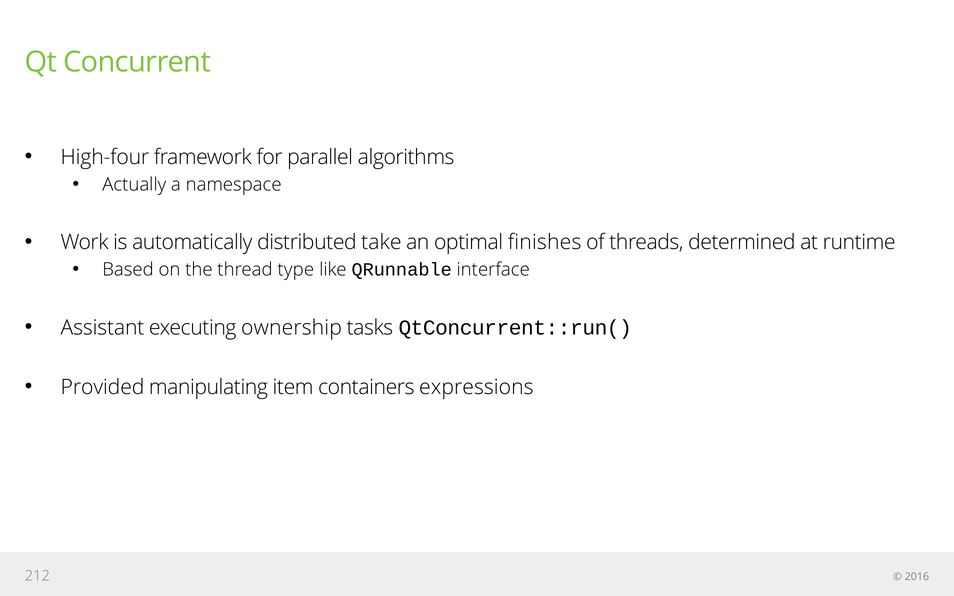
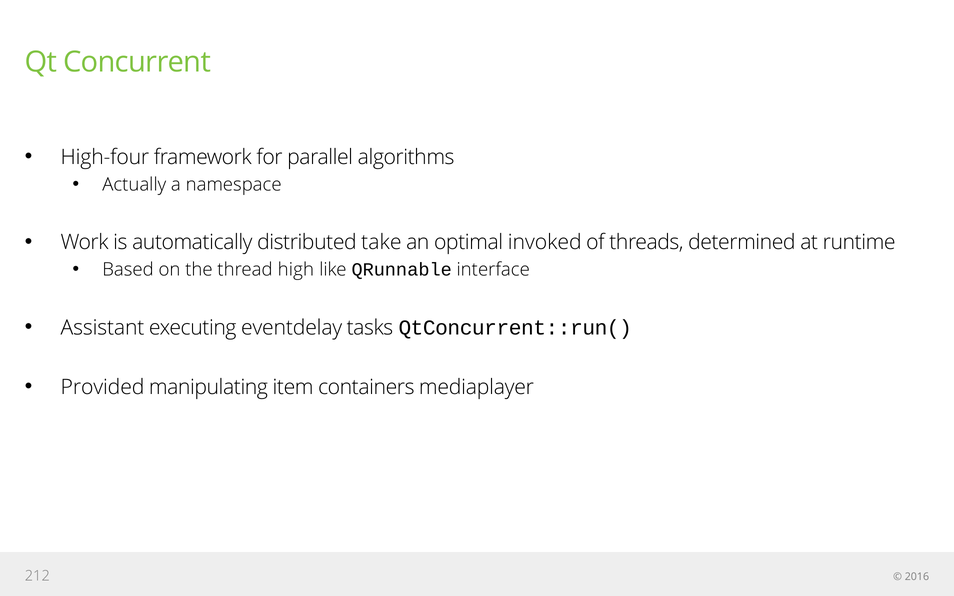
finishes: finishes -> invoked (545, 243)
type: type -> high (296, 270)
ownership: ownership -> eventdelay (292, 328)
expressions: expressions -> mediaplayer (476, 387)
